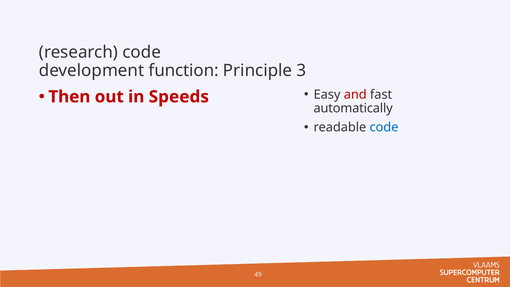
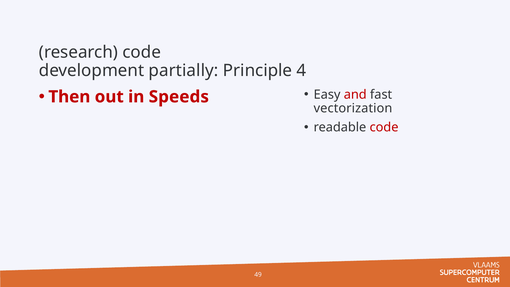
function: function -> partially (184, 71)
3: 3 -> 4 (301, 71)
automatically: automatically -> vectorization (353, 108)
code colour: blue -> red (384, 127)
